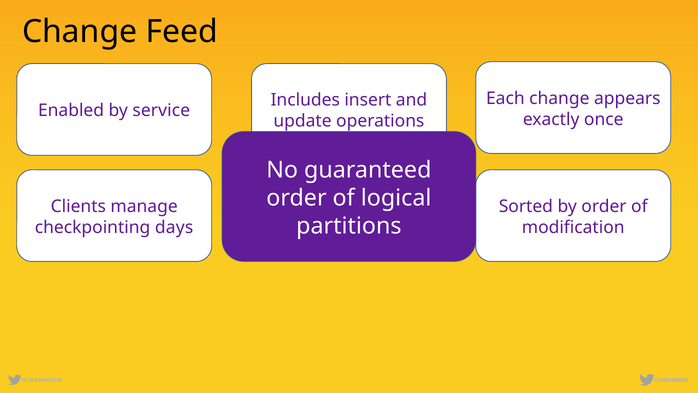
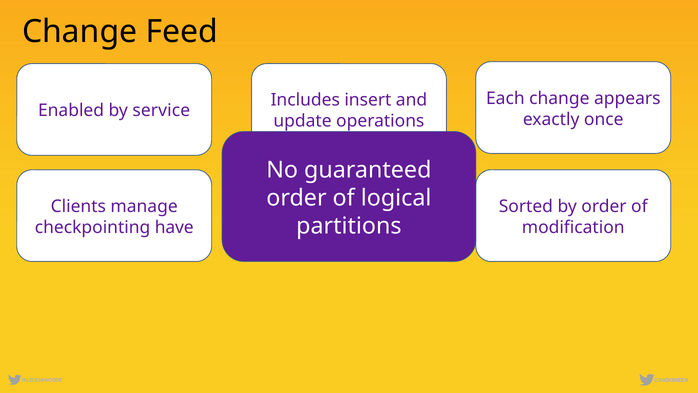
days: days -> have (174, 227)
